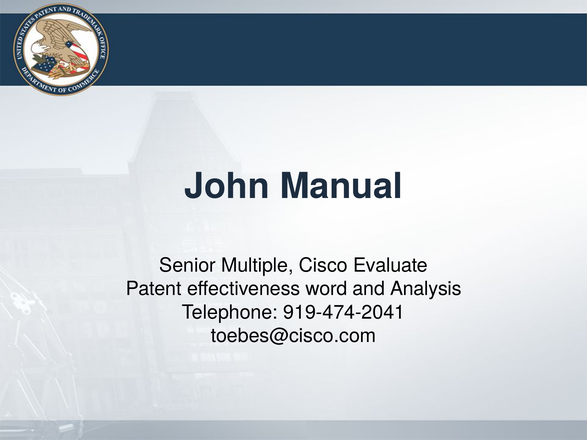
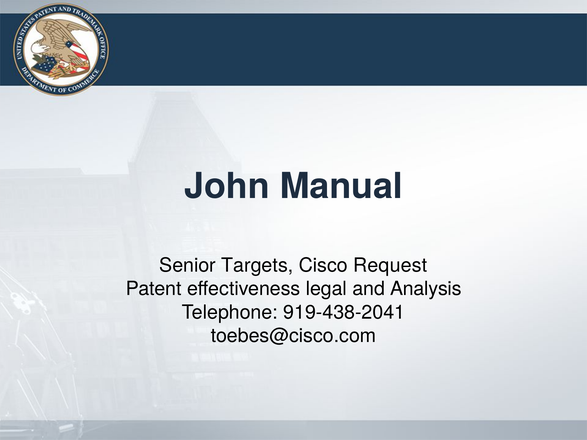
Multiple: Multiple -> Targets (257, 265)
Evaluate: Evaluate -> Request (390, 265)
word: word -> legal (326, 289)
919-474-2041: 919-474-2041 -> 919-438-2041 (344, 312)
